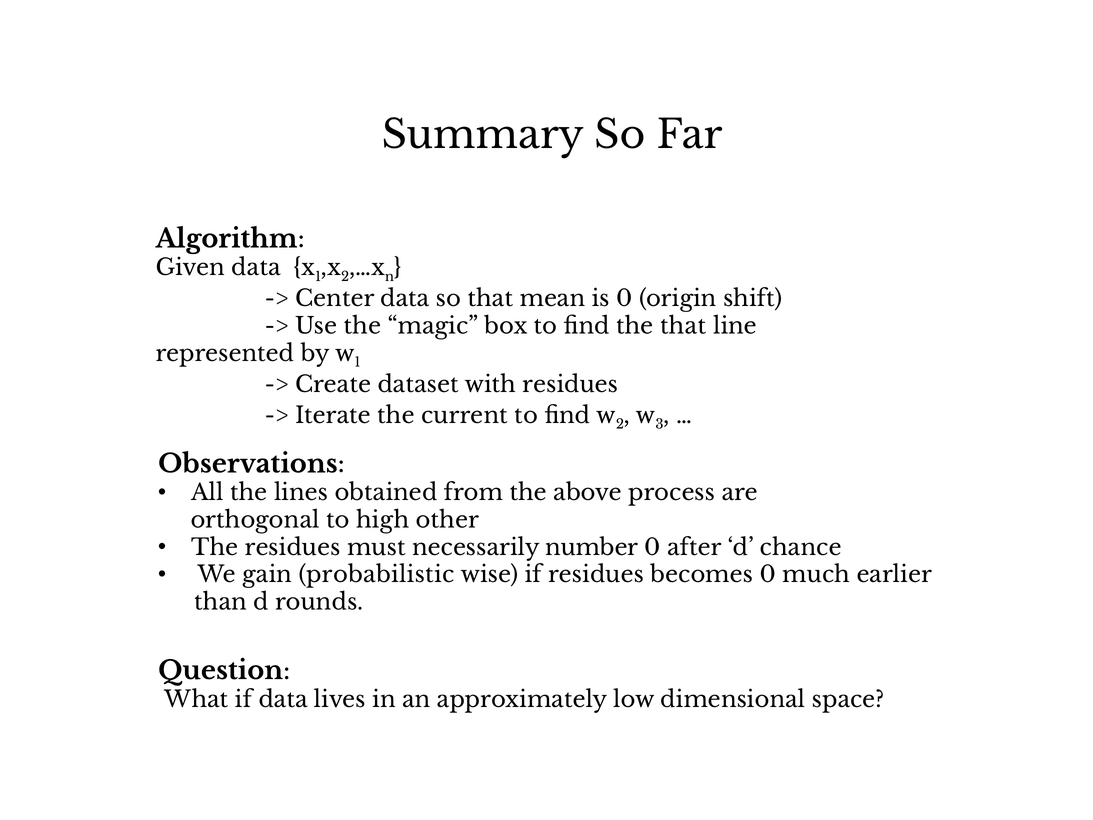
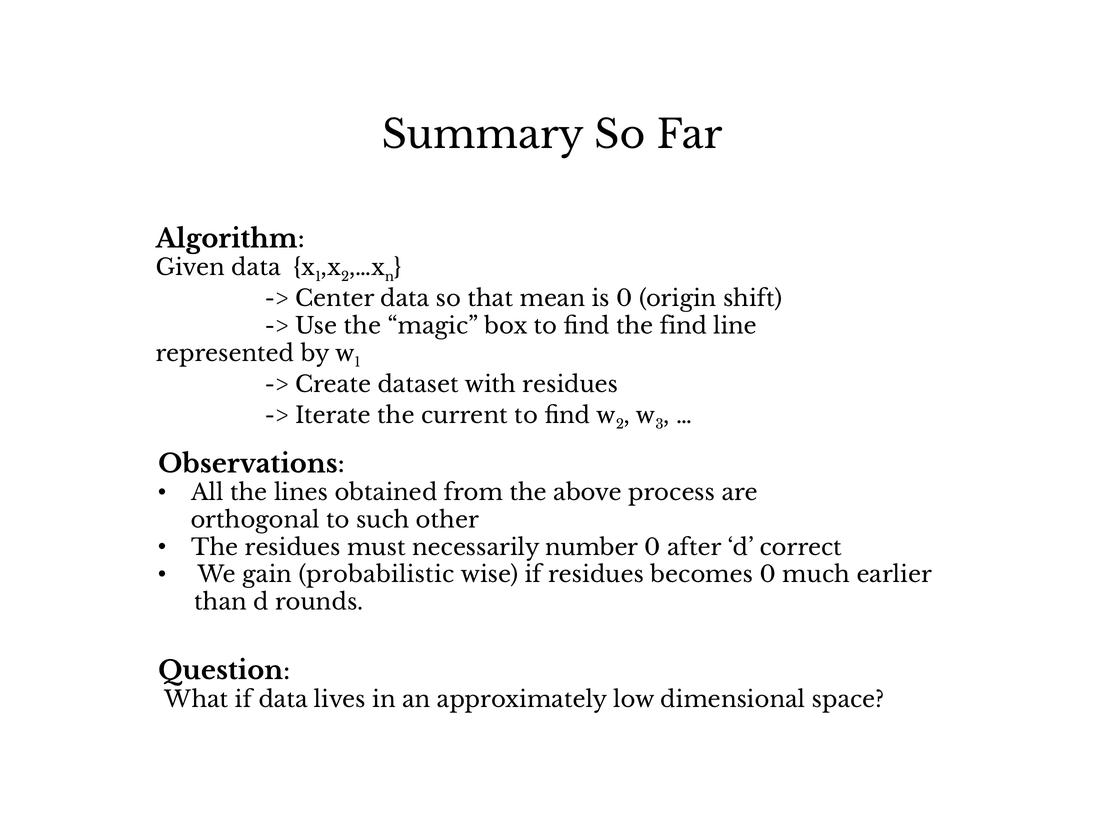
the that: that -> find (683, 326)
high: high -> such (383, 520)
chance: chance -> correct (801, 547)
